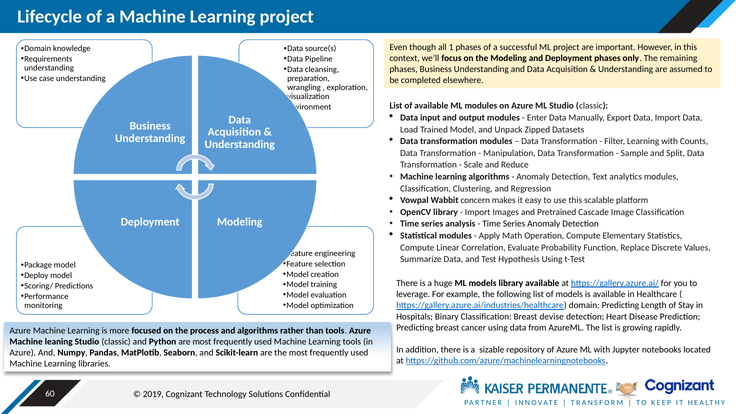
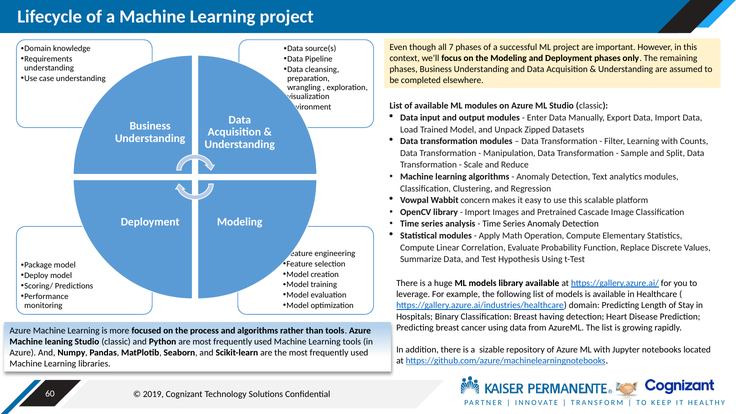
1: 1 -> 7 (451, 47)
devise: devise -> having (552, 317)
